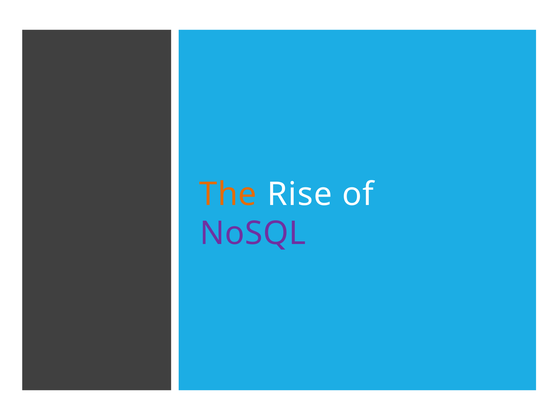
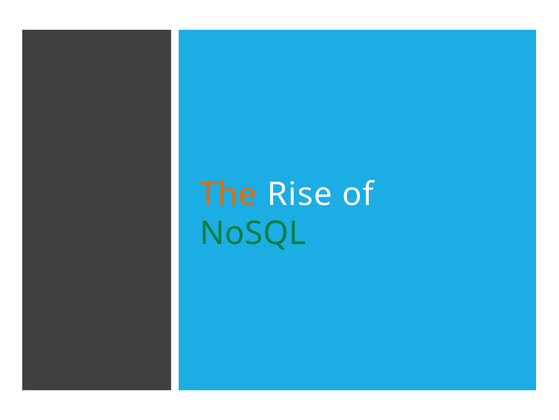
NoSQL colour: purple -> green (253, 233)
